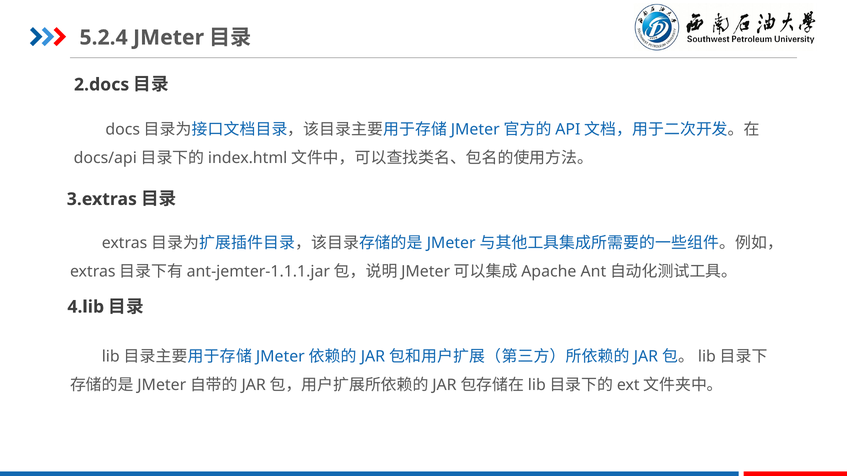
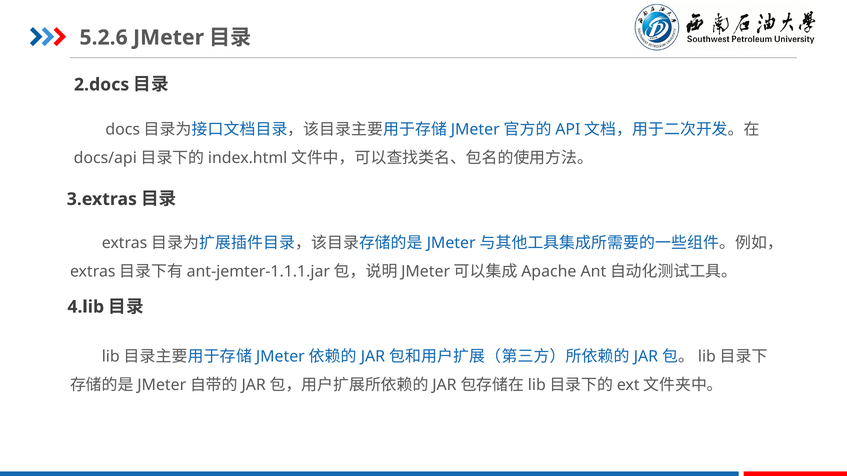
5.2.4: 5.2.4 -> 5.2.6 (104, 38)
